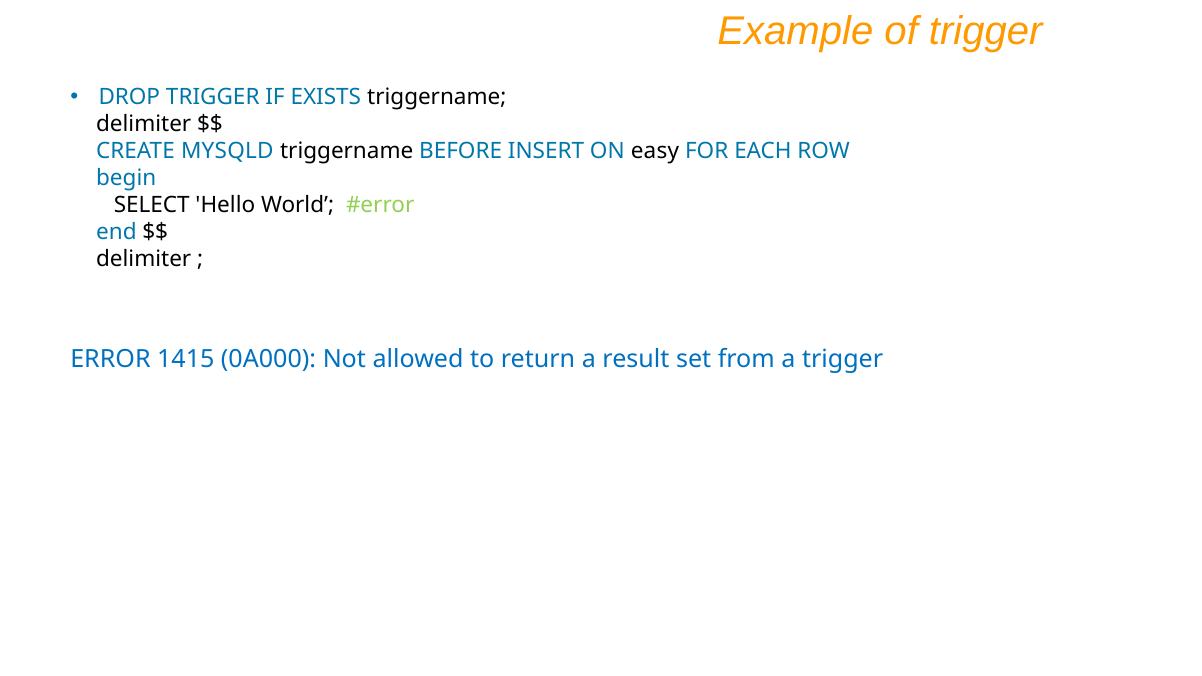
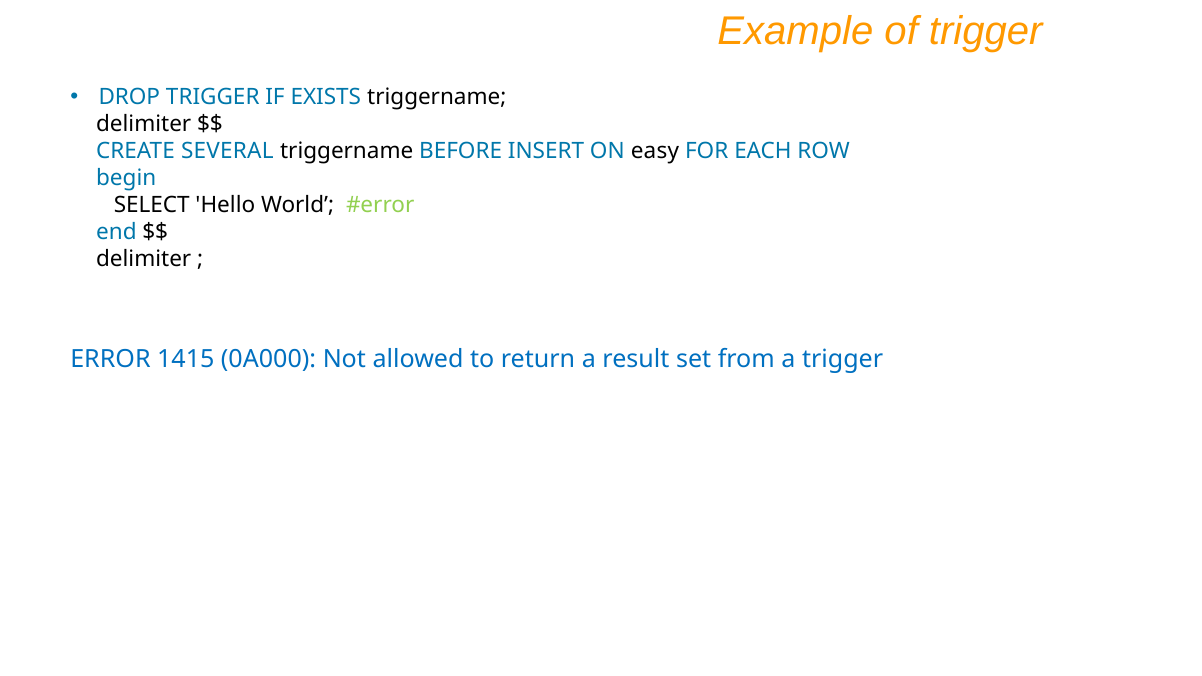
MYSQLD: MYSQLD -> SEVERAL (227, 151)
